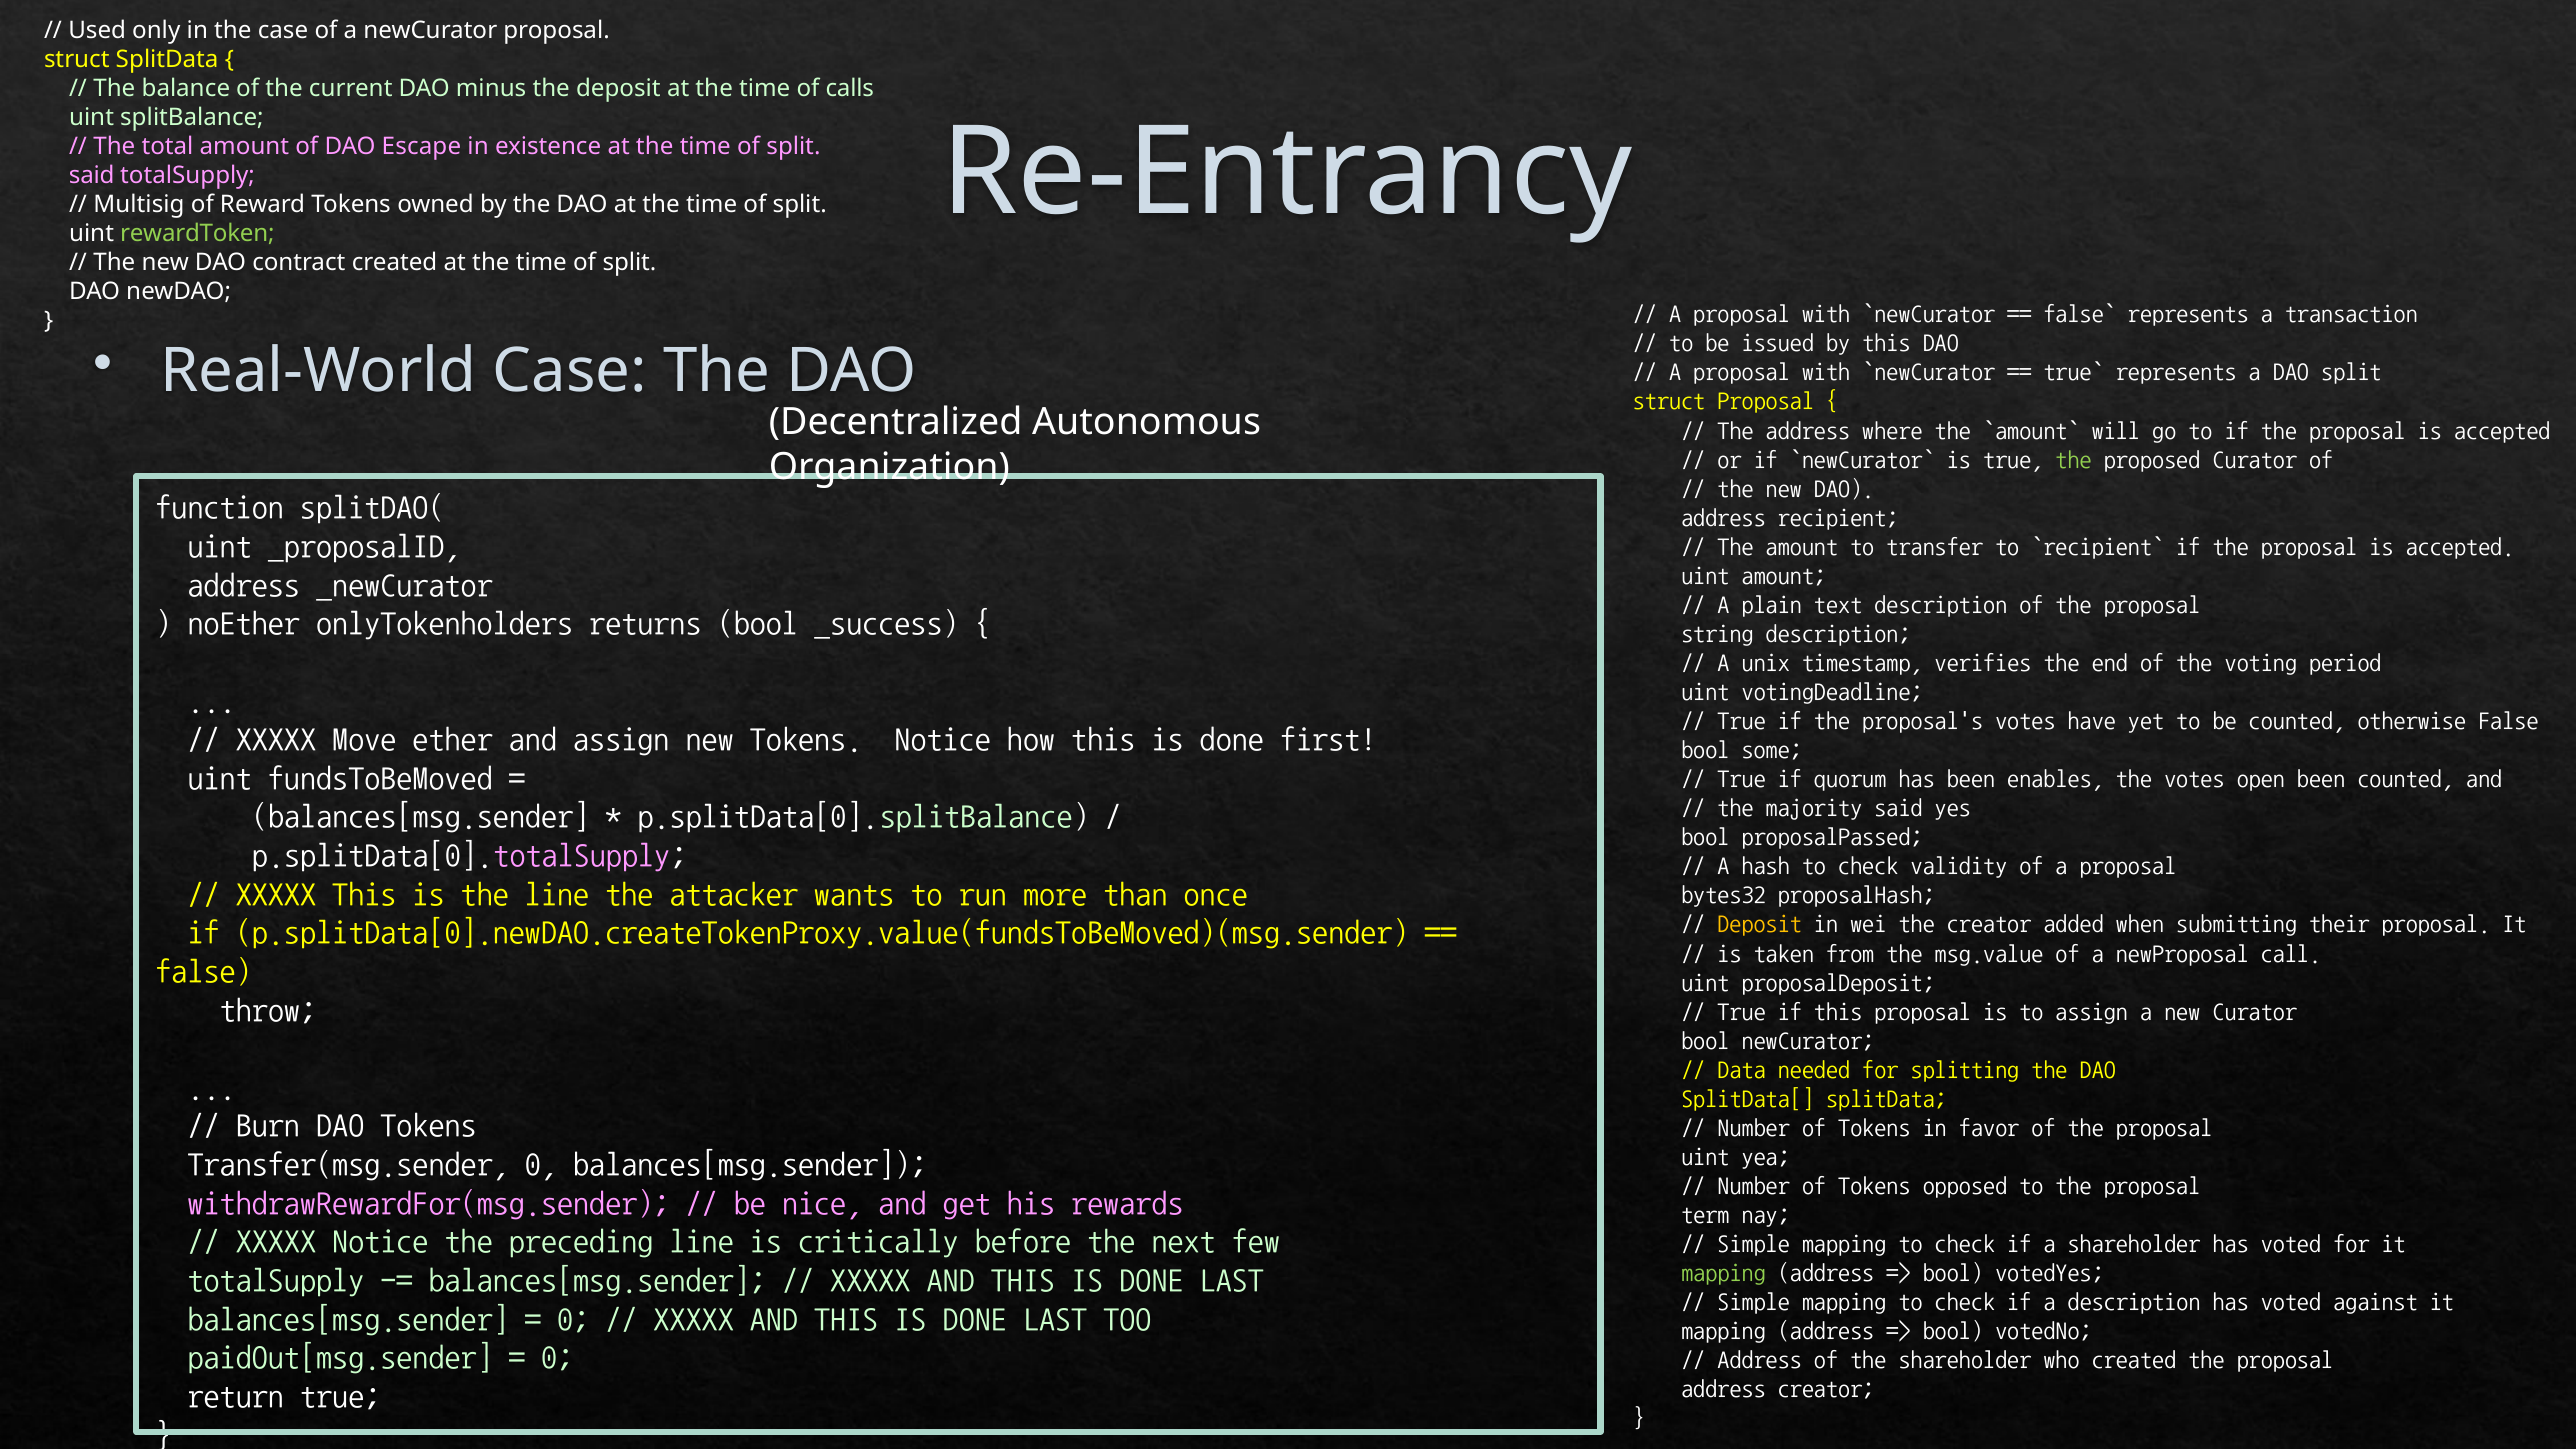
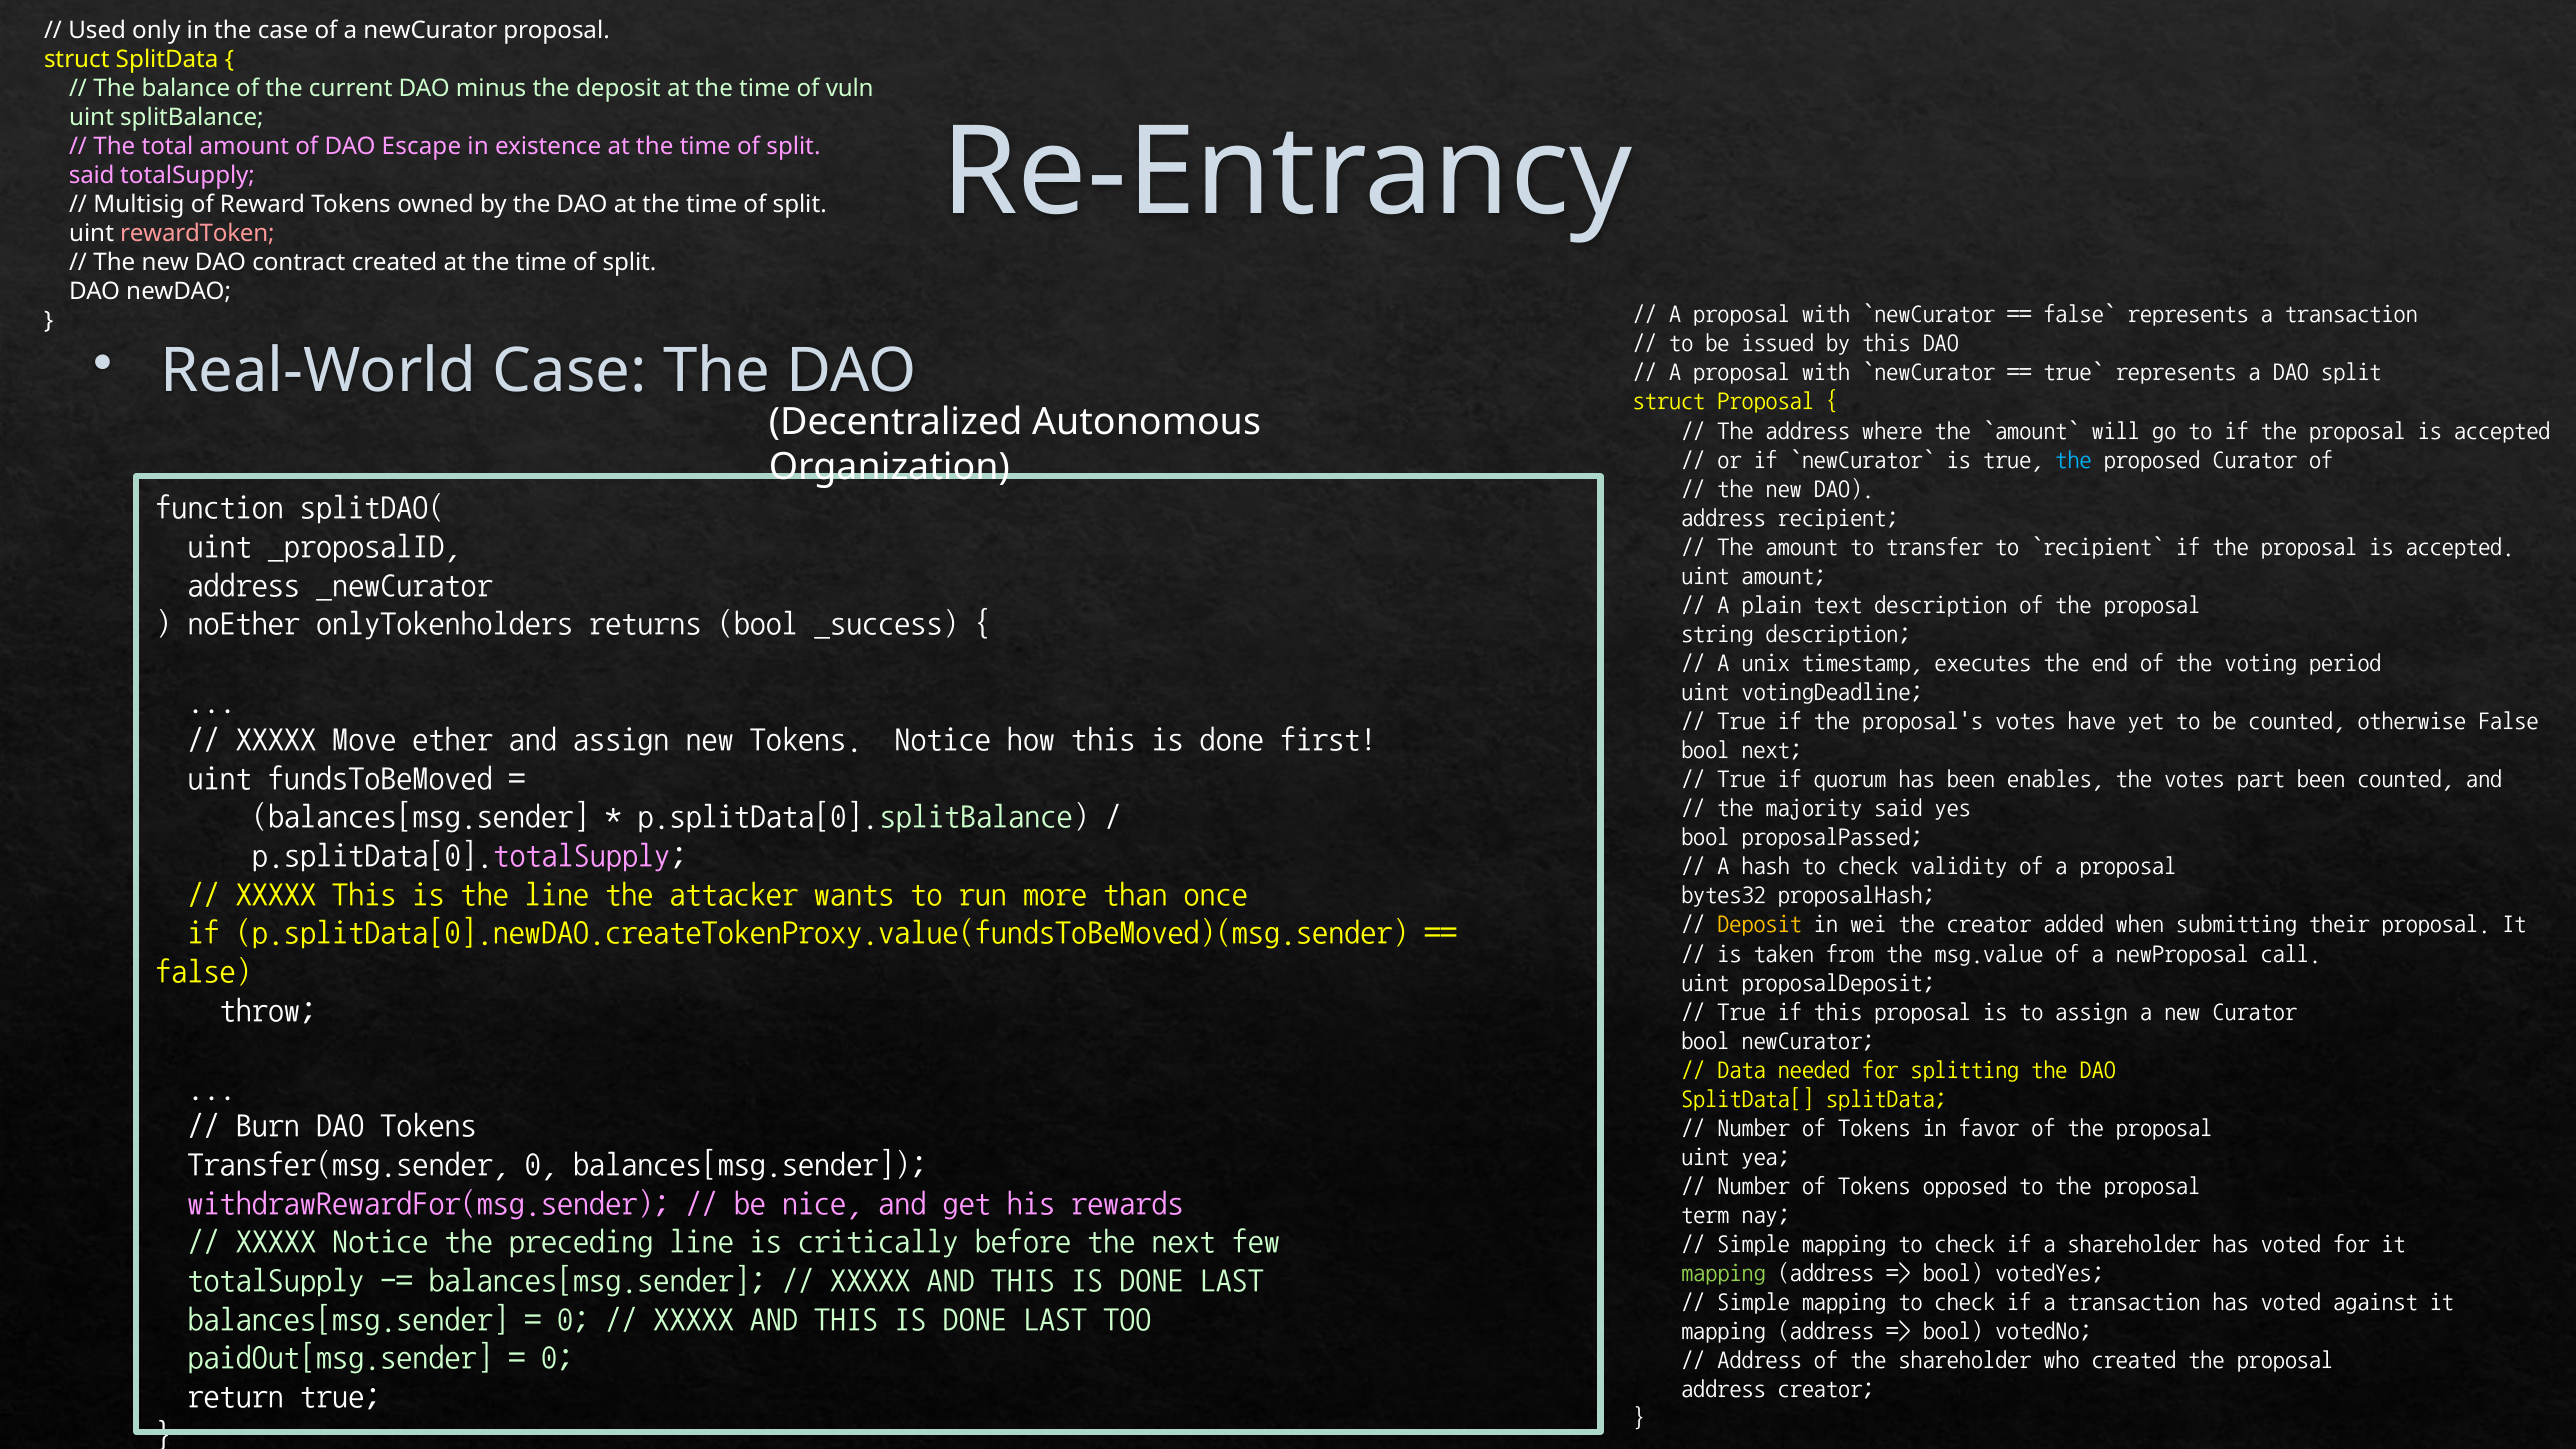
calls: calls -> vuln (850, 88)
rewardToken colour: light green -> pink (197, 233)
the colour: light green -> light blue (2074, 459)
verifies: verifies -> executes (1983, 663)
bool some: some -> next (1772, 750)
open: open -> part (2261, 779)
if a description: description -> transaction (2134, 1302)
